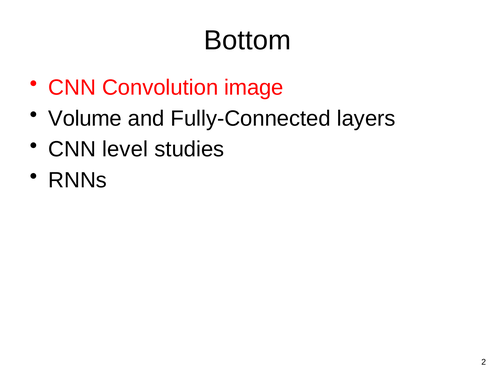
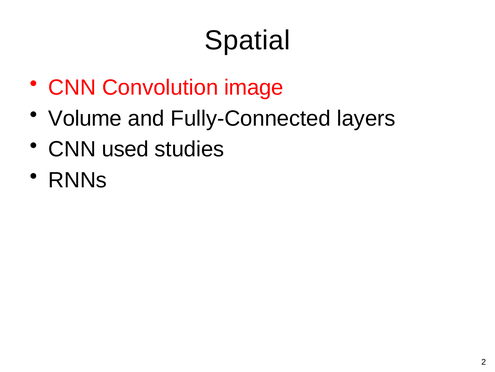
Bottom: Bottom -> Spatial (247, 40)
level: level -> used (125, 149)
